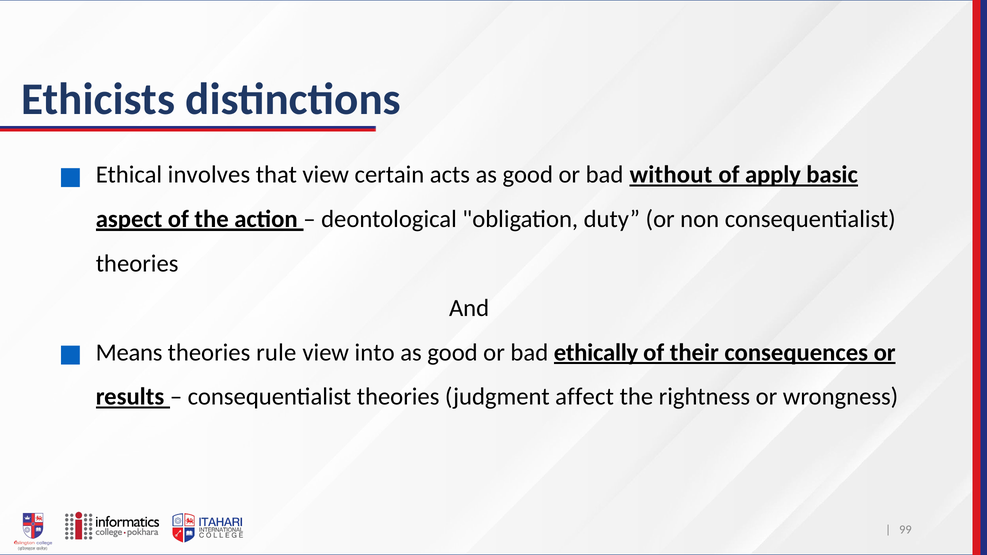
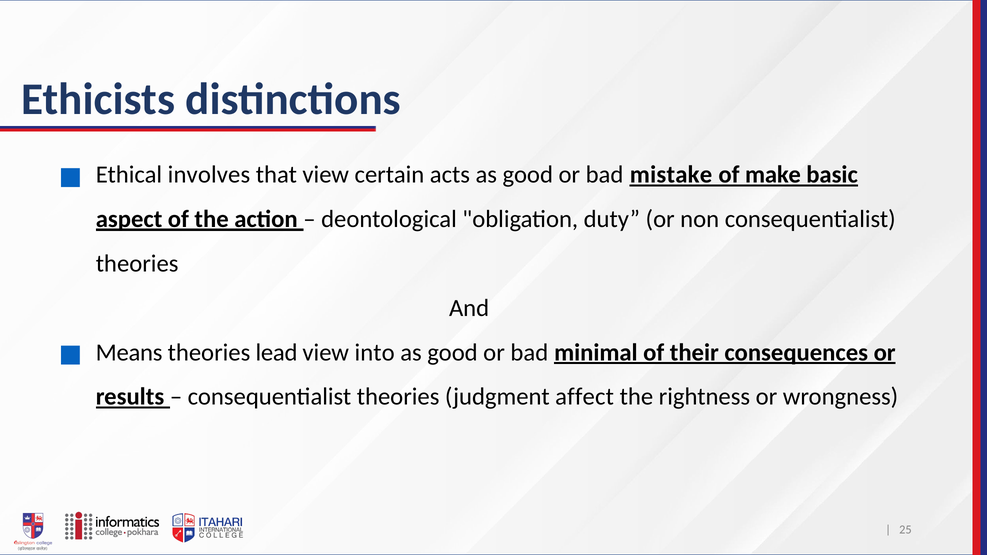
without: without -> mistake (671, 175)
apply: apply -> make (773, 175)
rule: rule -> lead (276, 353)
ethically: ethically -> minimal (596, 353)
99: 99 -> 25 (905, 530)
